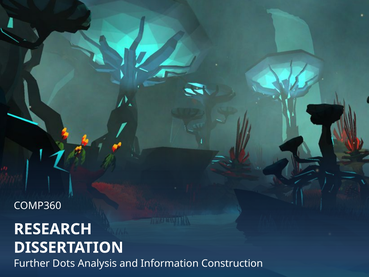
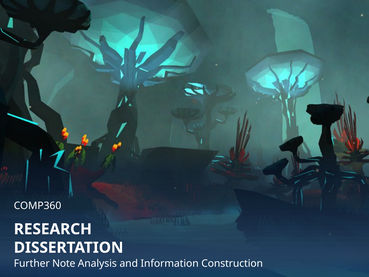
Dots: Dots -> Note (64, 263)
